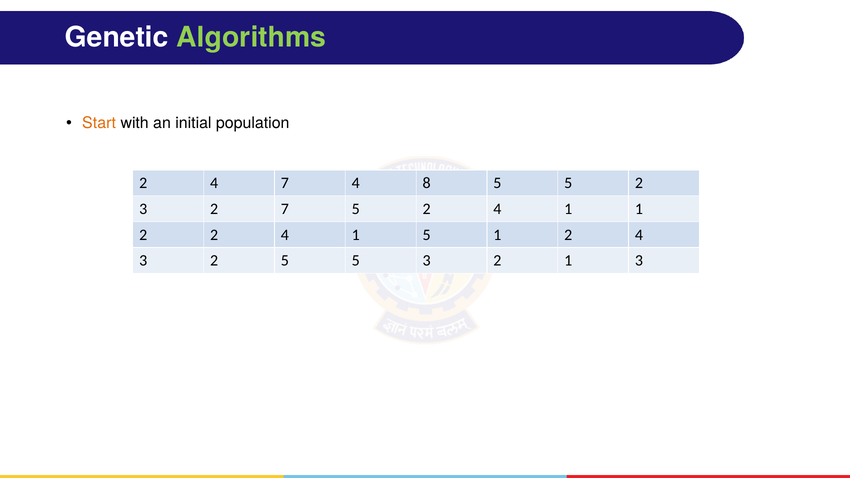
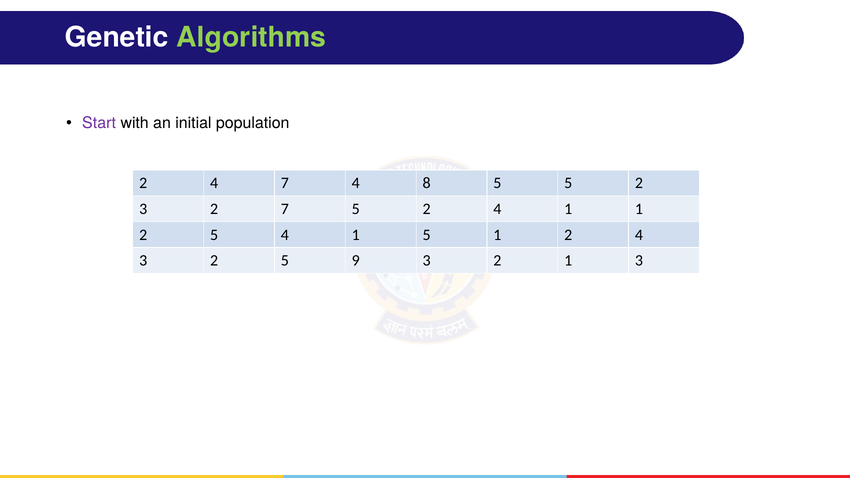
Start colour: orange -> purple (99, 123)
2: 2 -> 5 (214, 235)
2 5 5: 5 -> 9 (356, 261)
